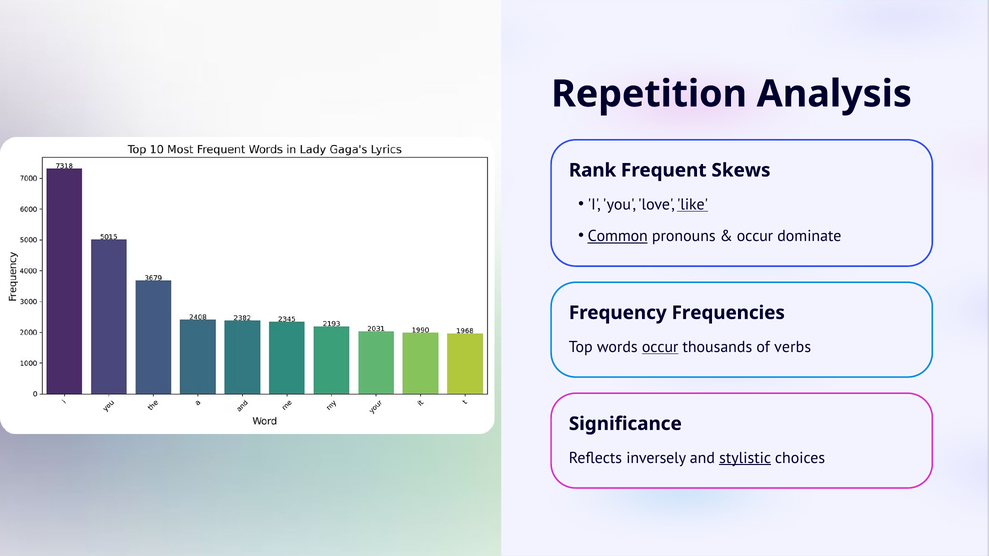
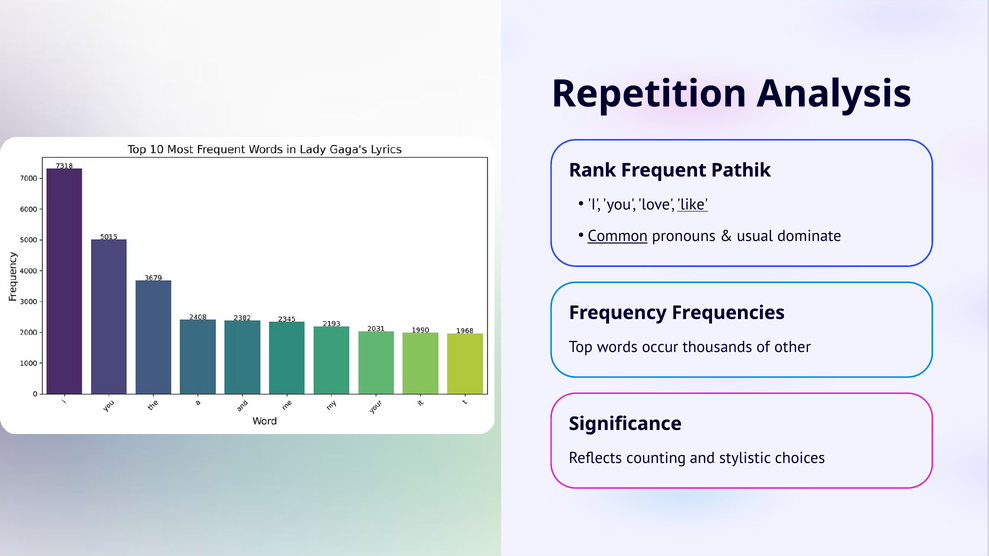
Skews: Skews -> Pathik (741, 170)
occur: occur -> usual (755, 236)
occur underline: present -> none (660, 347)
verbs: verbs -> other (793, 347)
inversely: inversely -> counting (656, 458)
stylistic underline: present -> none (745, 458)
